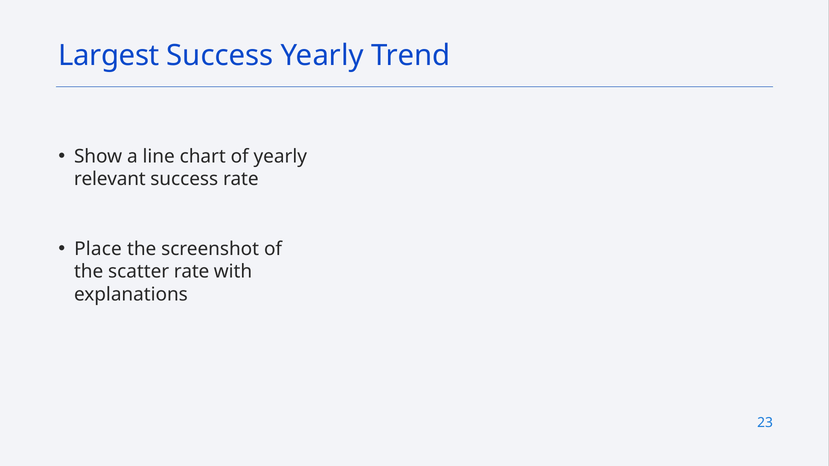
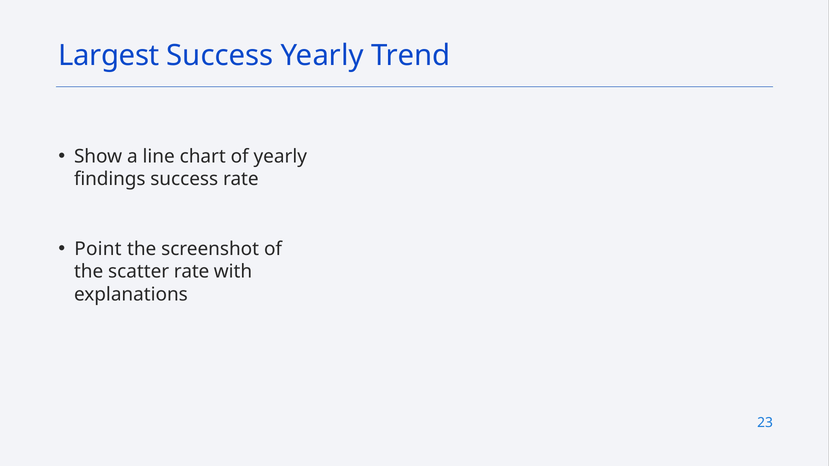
relevant: relevant -> findings (110, 179)
Place: Place -> Point (98, 249)
